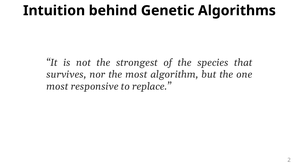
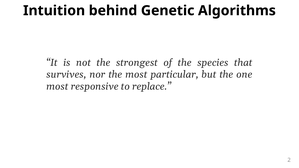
algorithm: algorithm -> particular (174, 75)
